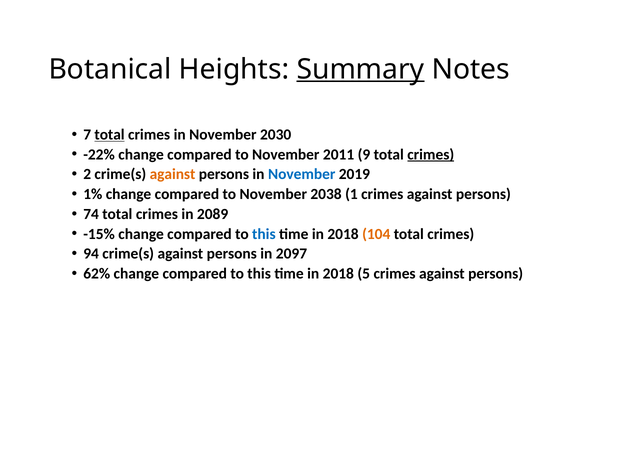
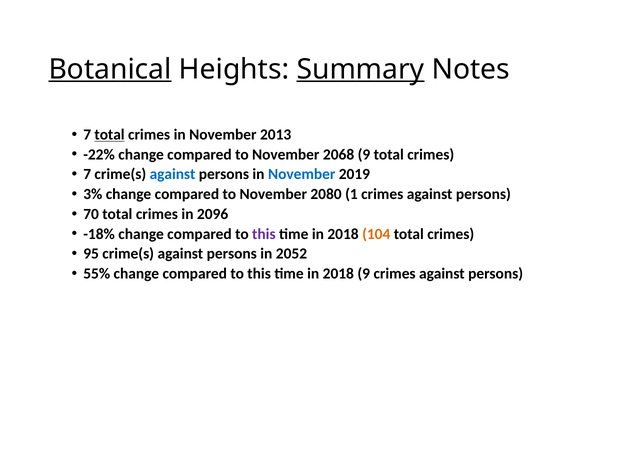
Botanical underline: none -> present (110, 69)
2030: 2030 -> 2013 (276, 135)
2011: 2011 -> 2068 (339, 154)
crimes underline: present -> none (431, 154)
2: 2 -> 7 (87, 174)
against colour: orange -> blue (173, 174)
1%: 1% -> 3% (93, 194)
2038: 2038 -> 2080 (326, 194)
74: 74 -> 70 (91, 214)
2089: 2089 -> 2096 (213, 214)
-15%: -15% -> -18% (99, 234)
this colour: blue -> purple (264, 234)
94: 94 -> 95 (91, 254)
2097: 2097 -> 2052 (291, 254)
62%: 62% -> 55% (97, 274)
2018 5: 5 -> 9 (364, 274)
